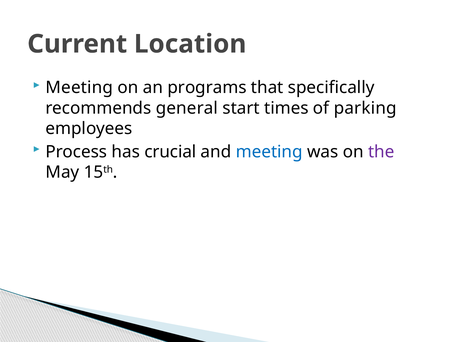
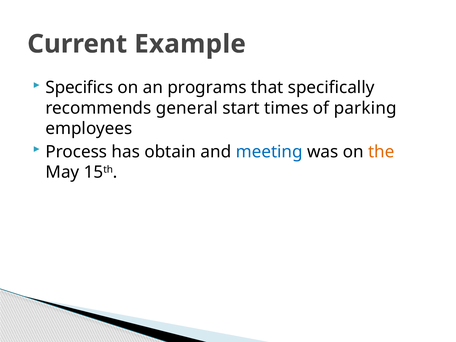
Location: Location -> Example (190, 44)
Meeting: Meeting -> Specifics (79, 88)
crucial: crucial -> obtain (170, 152)
the colour: purple -> orange (381, 152)
